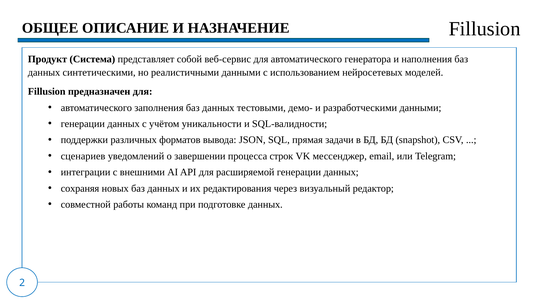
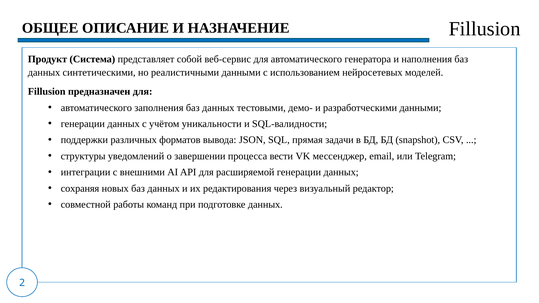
сценариев: сценариев -> структуры (83, 156)
строк: строк -> вести (281, 156)
